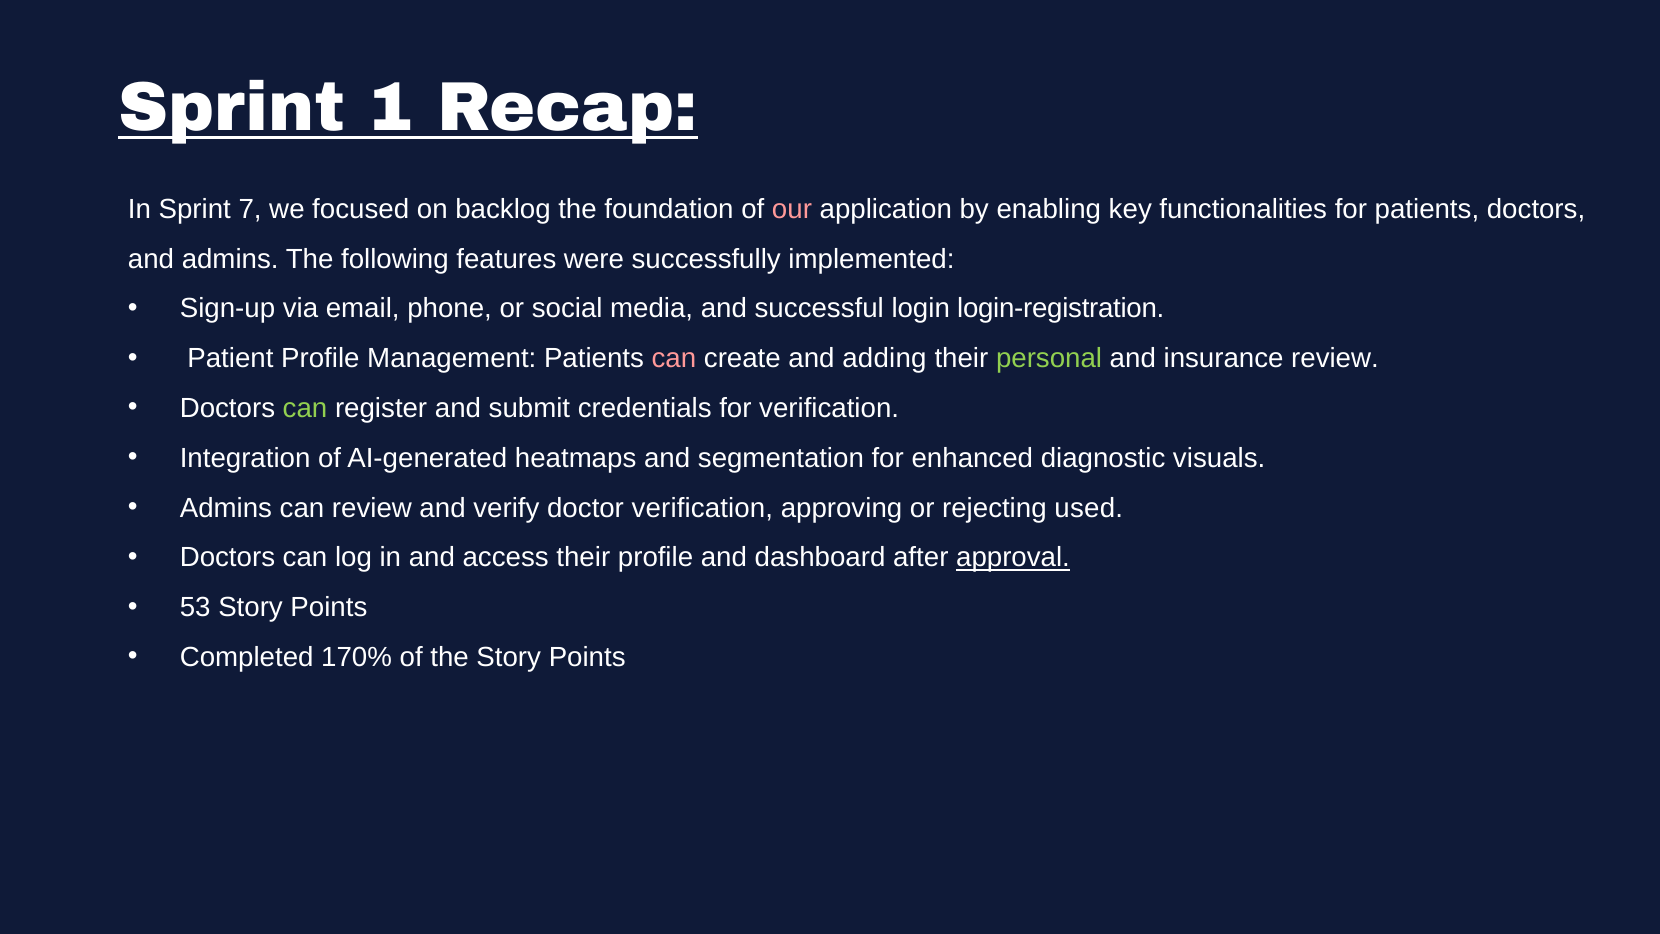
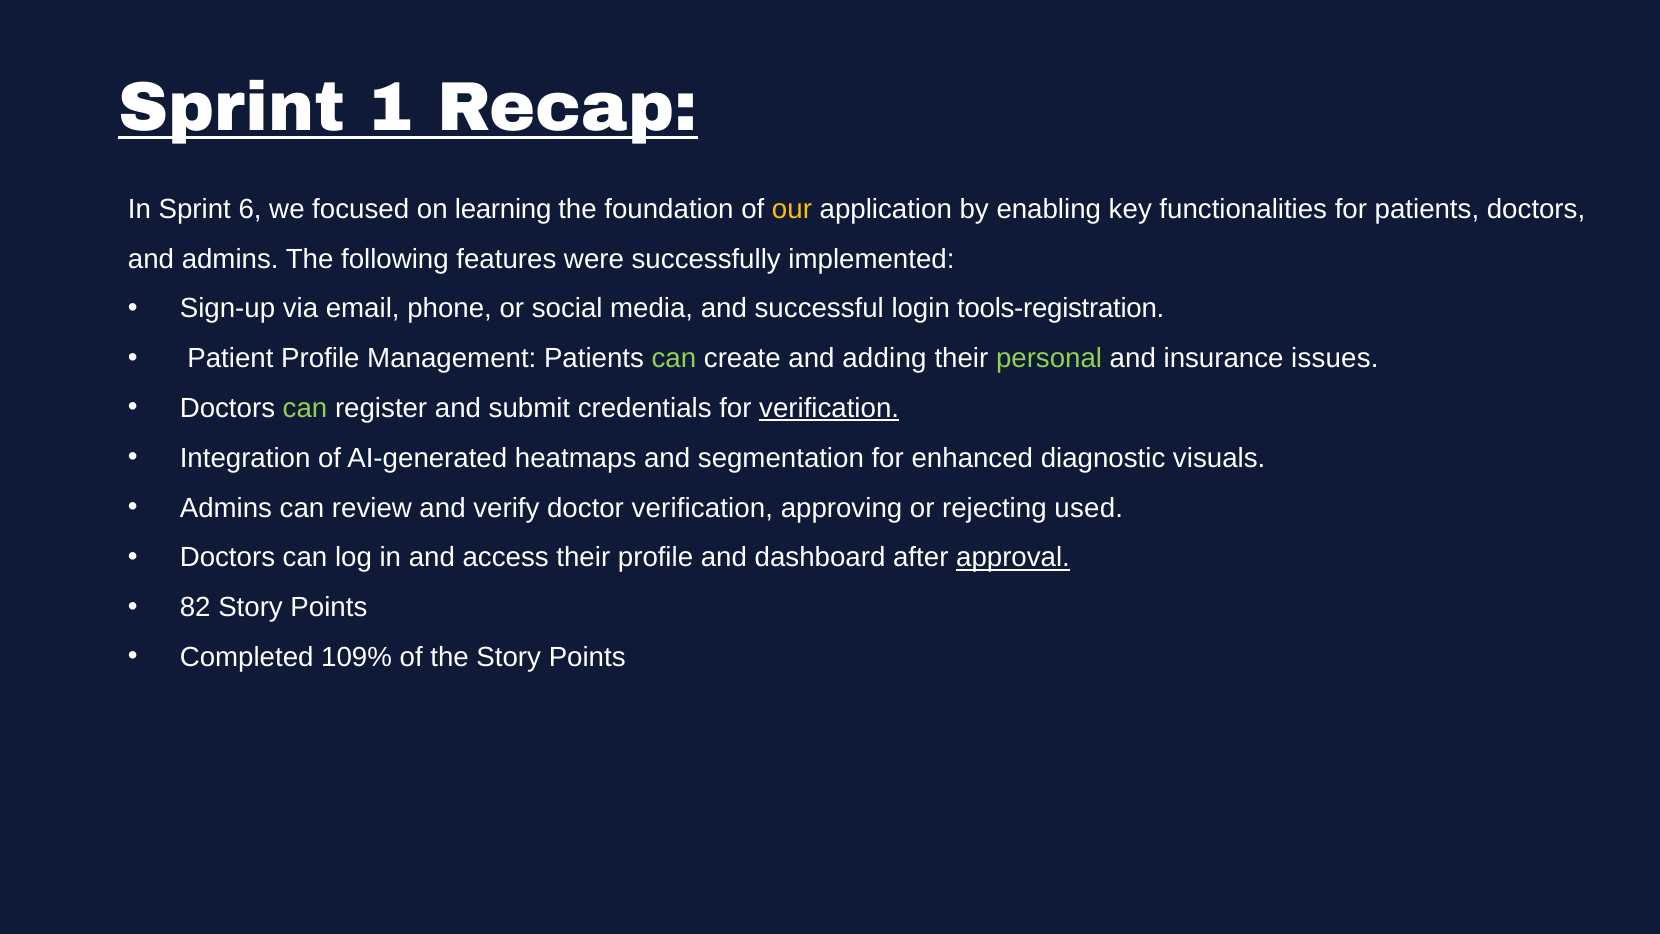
7: 7 -> 6 (250, 209)
backlog: backlog -> learning (503, 209)
our colour: pink -> yellow (792, 209)
login-registration: login-registration -> tools-registration (1061, 309)
can colour: pink -> light green (674, 358)
insurance review: review -> issues (1335, 358)
verification underline: none -> present (829, 408)
53: 53 -> 82 (195, 607)
170%: 170% -> 109% (357, 657)
